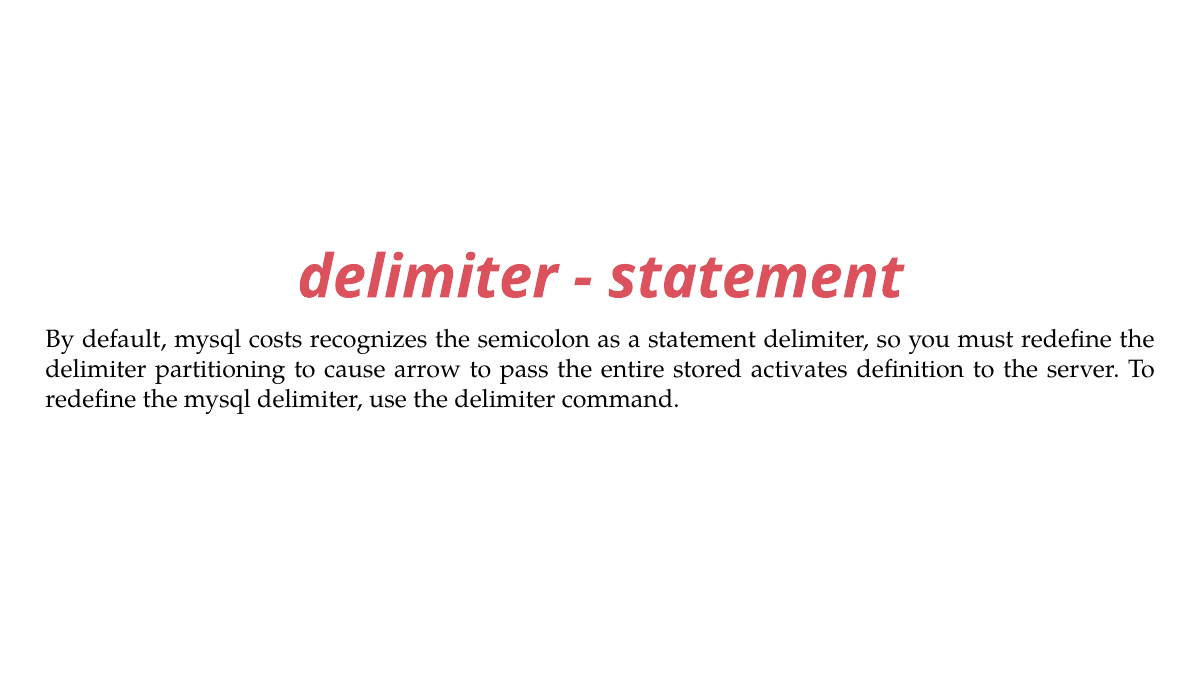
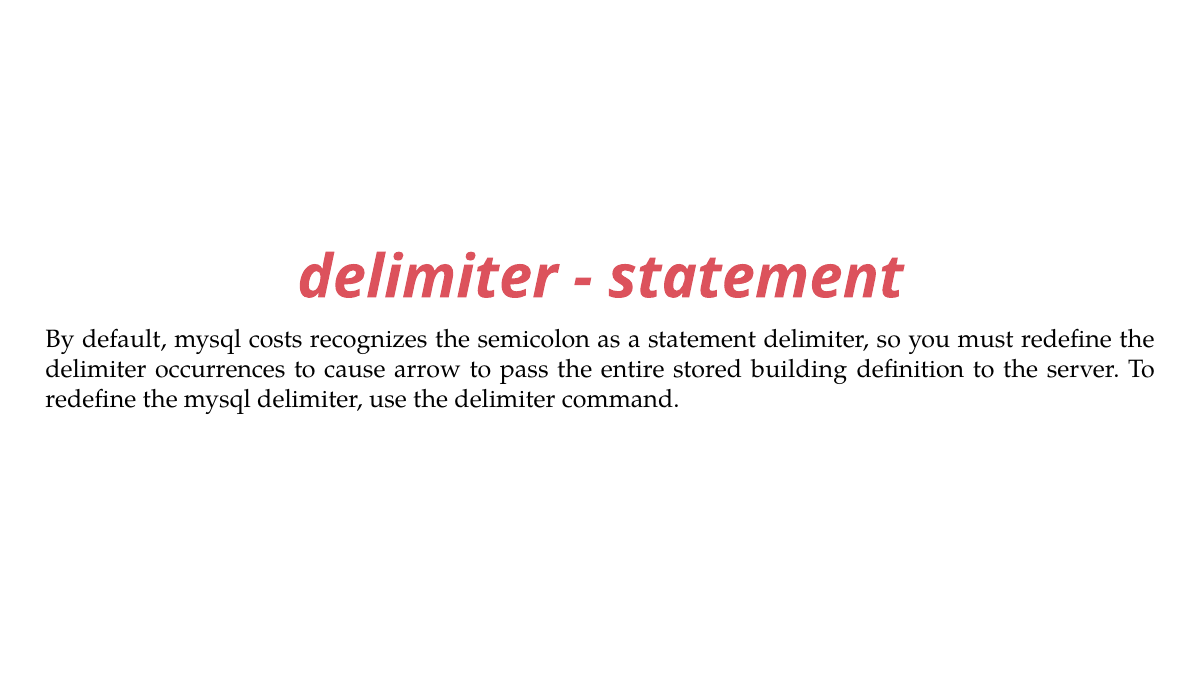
partitioning: partitioning -> occurrences (220, 369)
activates: activates -> building (799, 369)
